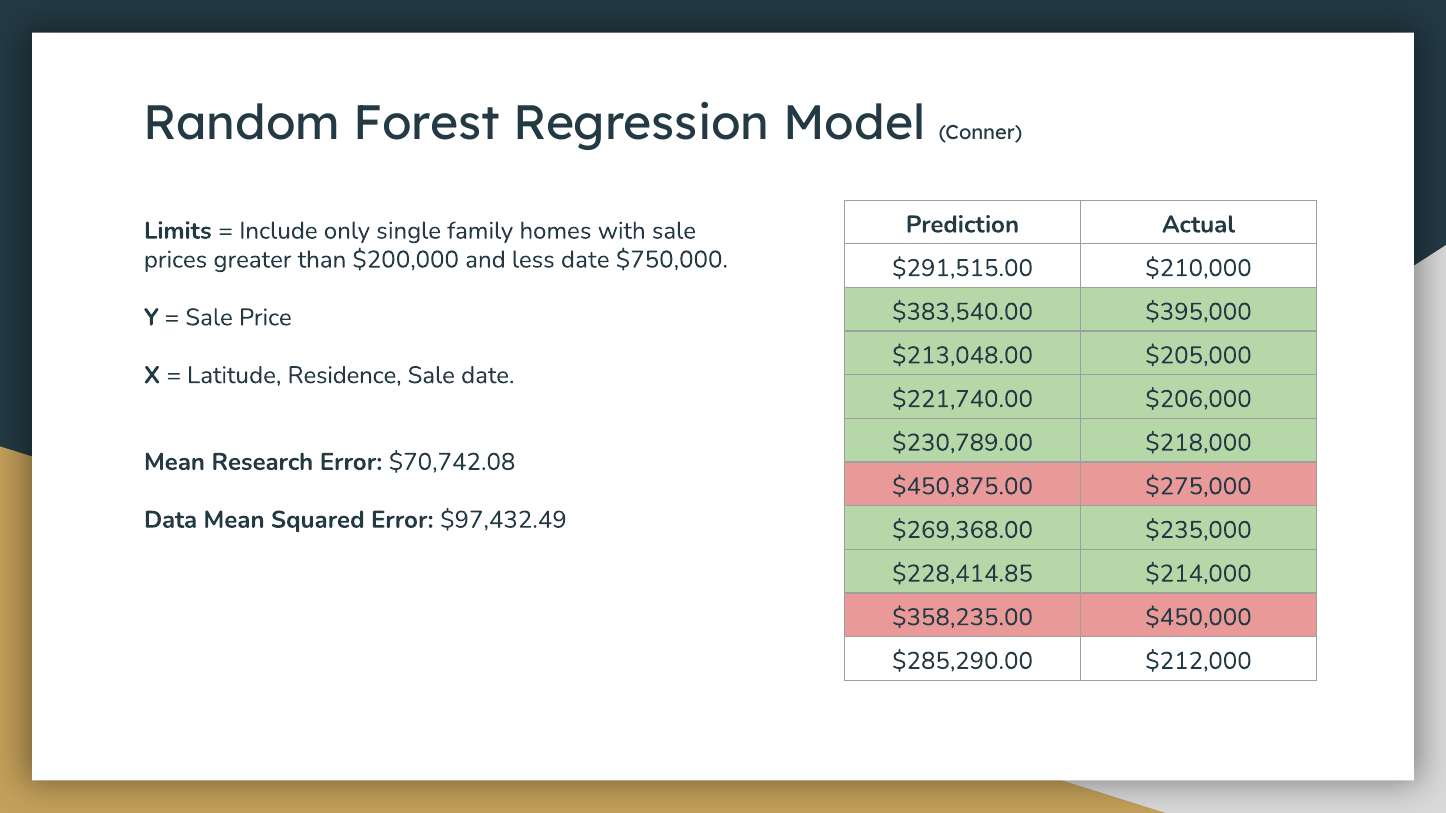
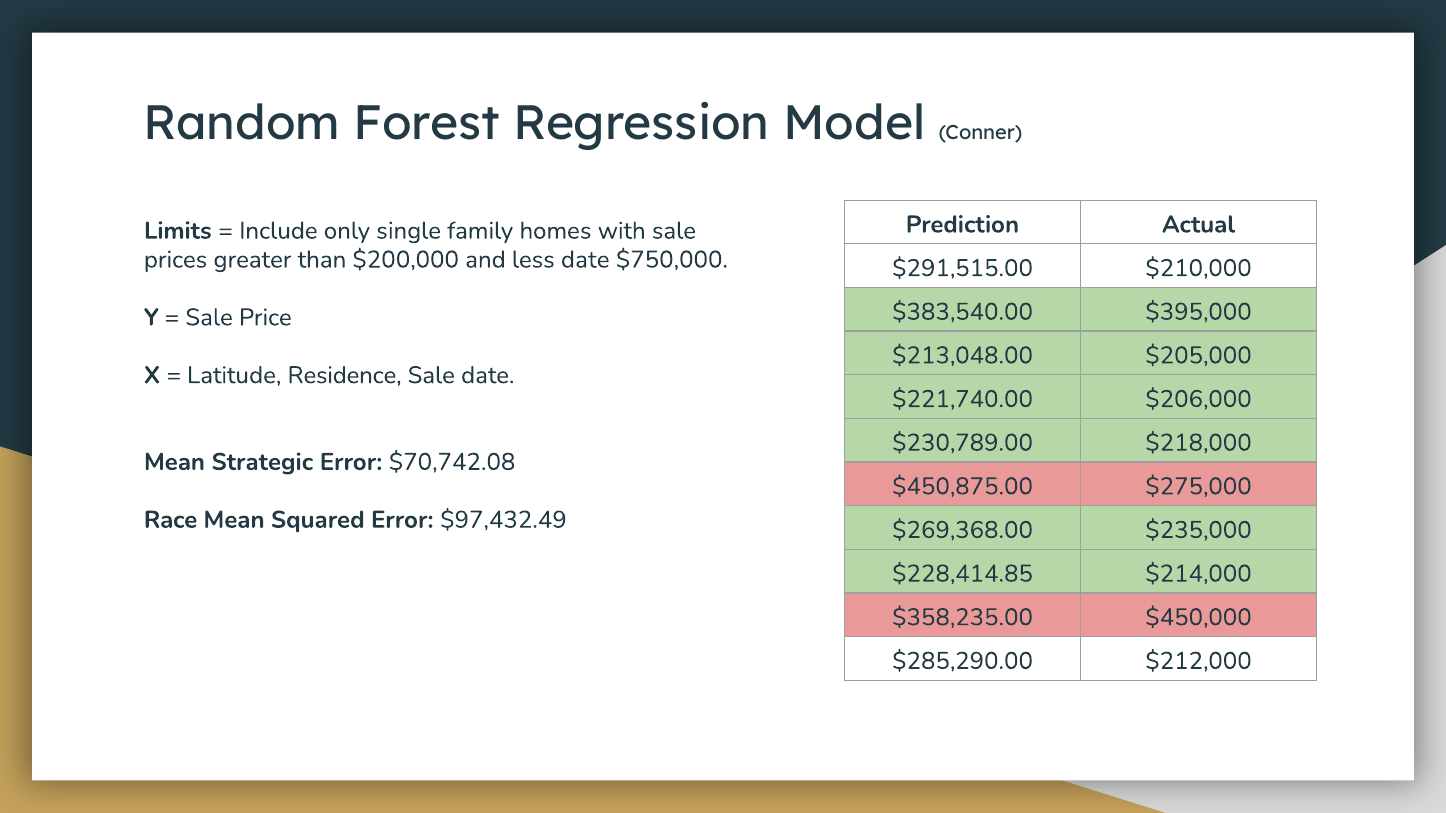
Research: Research -> Strategic (262, 462)
Data: Data -> Race (171, 520)
